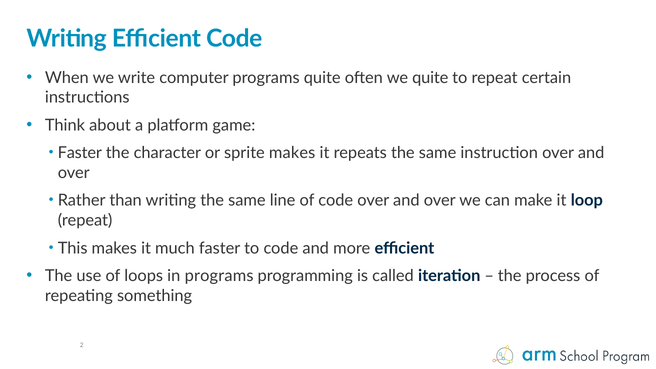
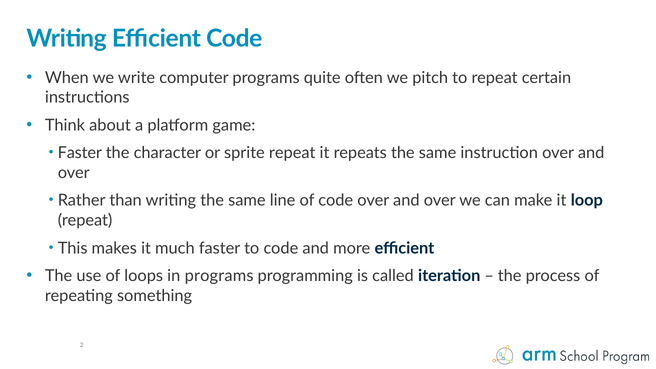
we quite: quite -> pitch (430, 78)
sprite makes: makes -> repeat (292, 153)
